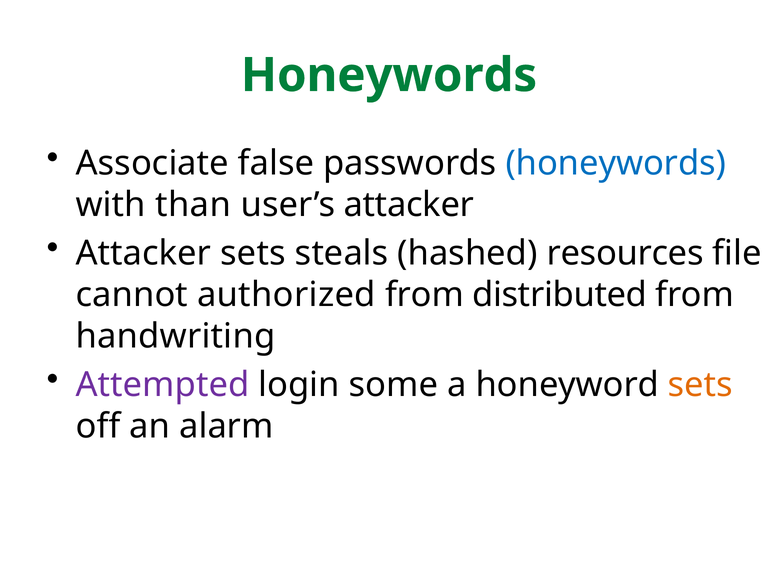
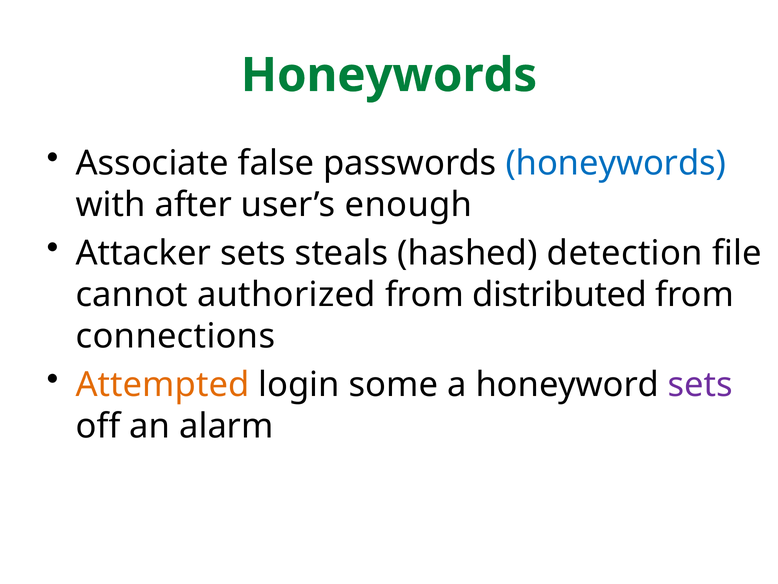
than: than -> after (193, 205)
user’s attacker: attacker -> enough (409, 205)
resources: resources -> detection (625, 253)
handwriting: handwriting -> connections (176, 336)
Attempted colour: purple -> orange (163, 385)
sets colour: orange -> purple (700, 385)
